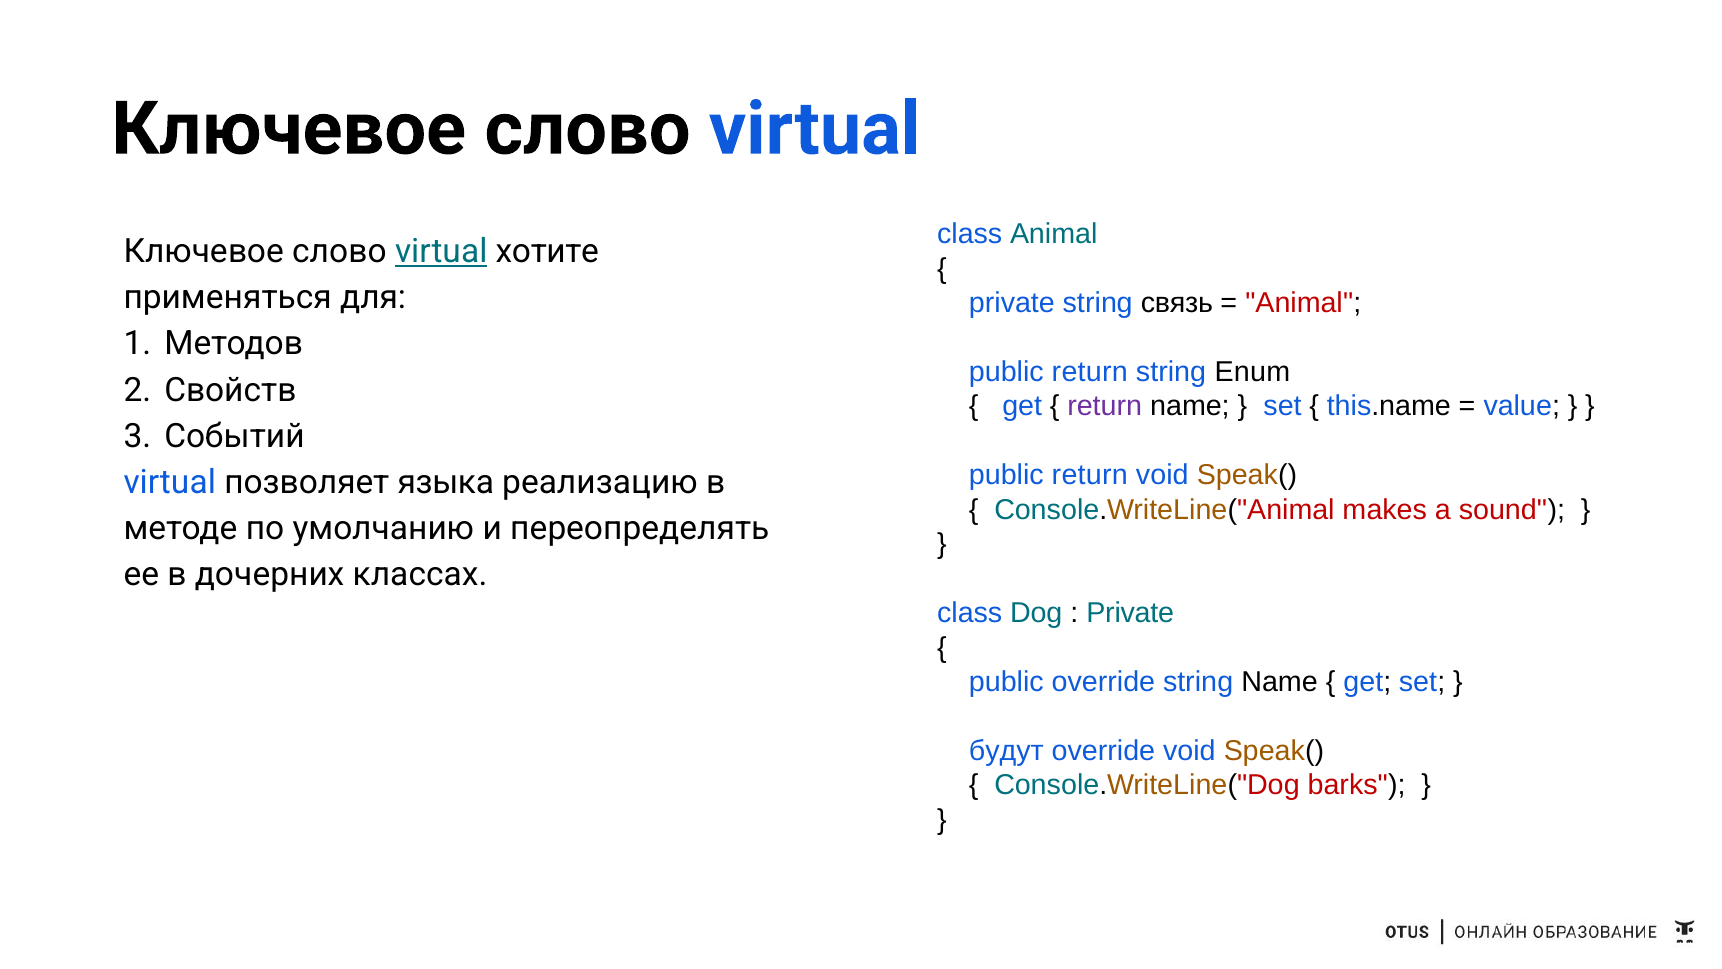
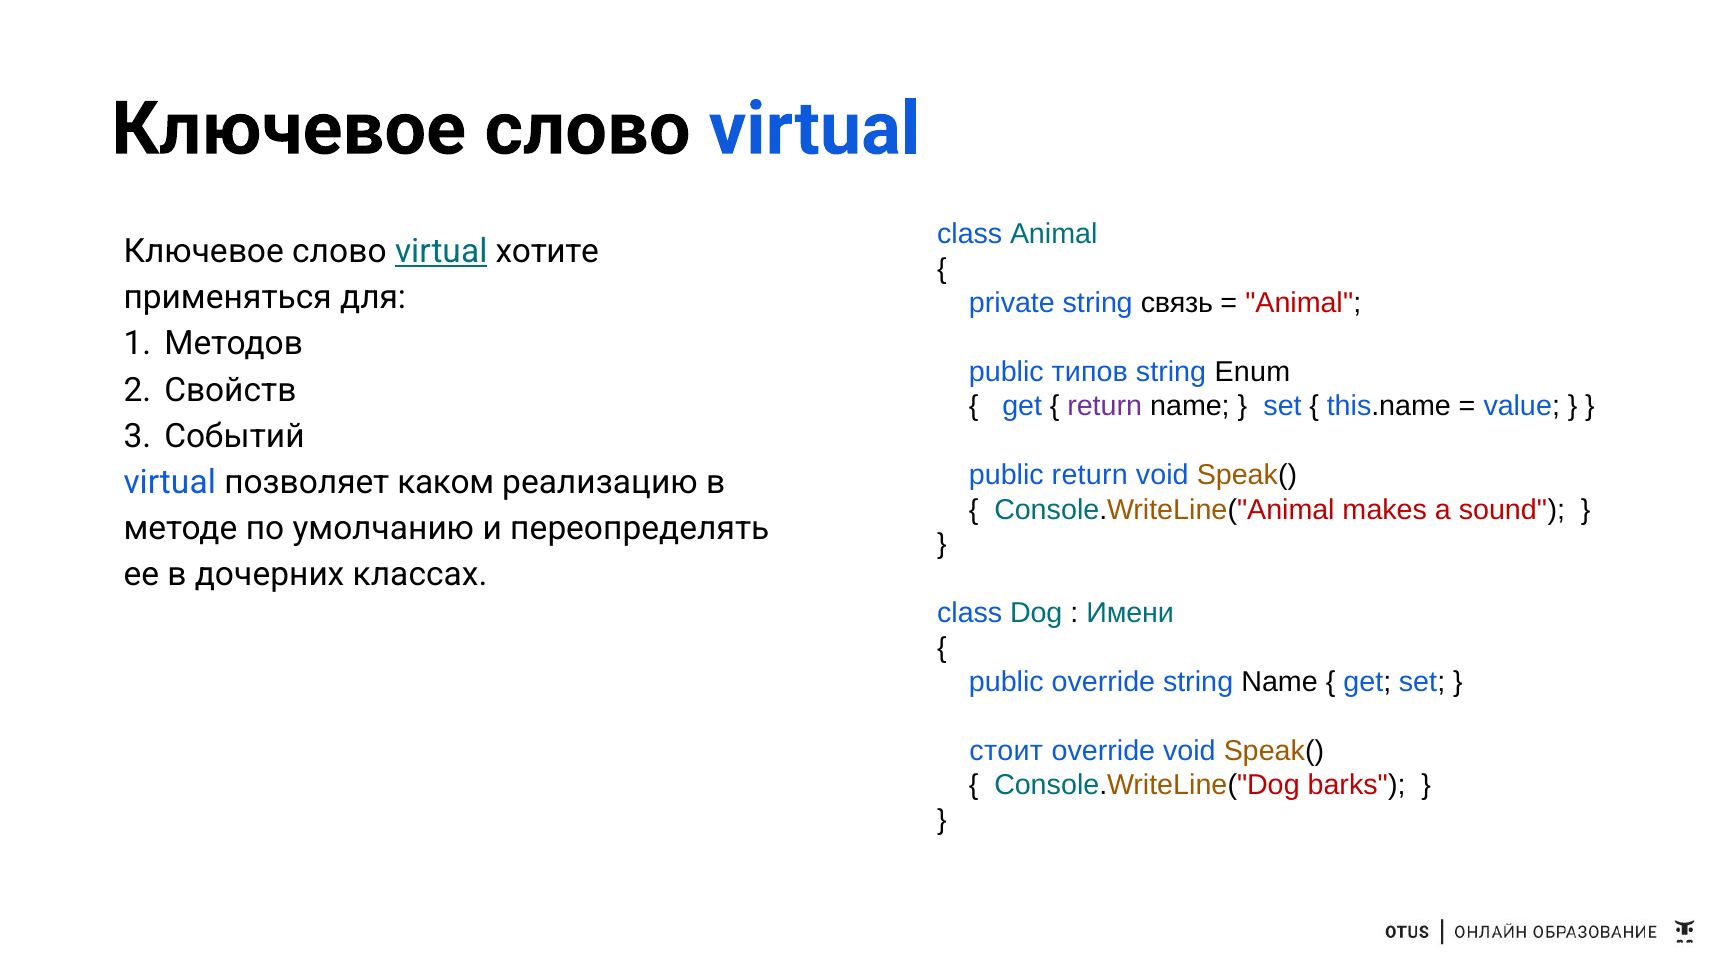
return: return -> типов (1090, 372)
языка: языка -> каком (446, 482)
Private: Private -> Имени (1130, 613)
будут: будут -> стоит (1006, 751)
